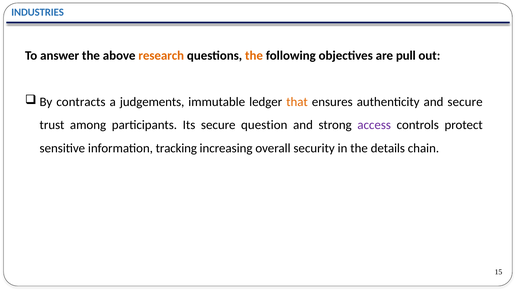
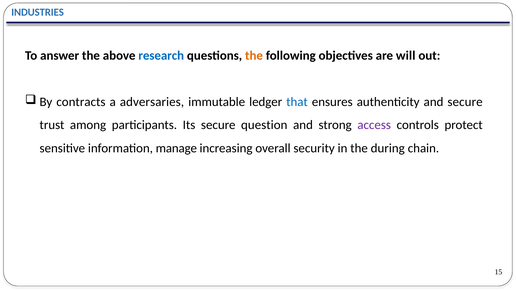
research colour: orange -> blue (161, 55)
pull: pull -> will (406, 55)
judgements: judgements -> adversaries (152, 102)
that colour: orange -> blue (297, 102)
tracking: tracking -> manage (176, 148)
details: details -> during (388, 148)
